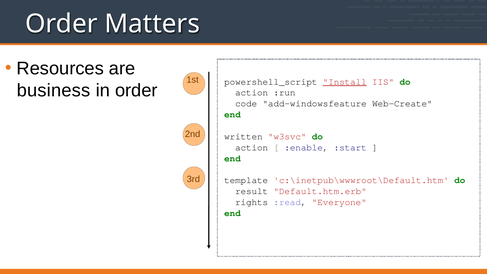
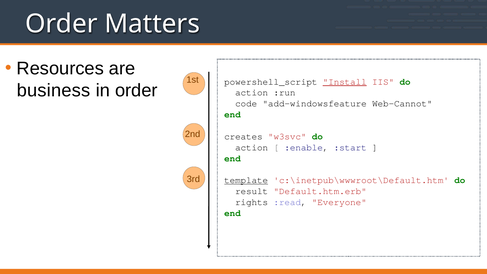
Web-Create: Web-Create -> Web-Cannot (402, 104)
written: written -> creates (243, 136)
template underline: none -> present (246, 180)
